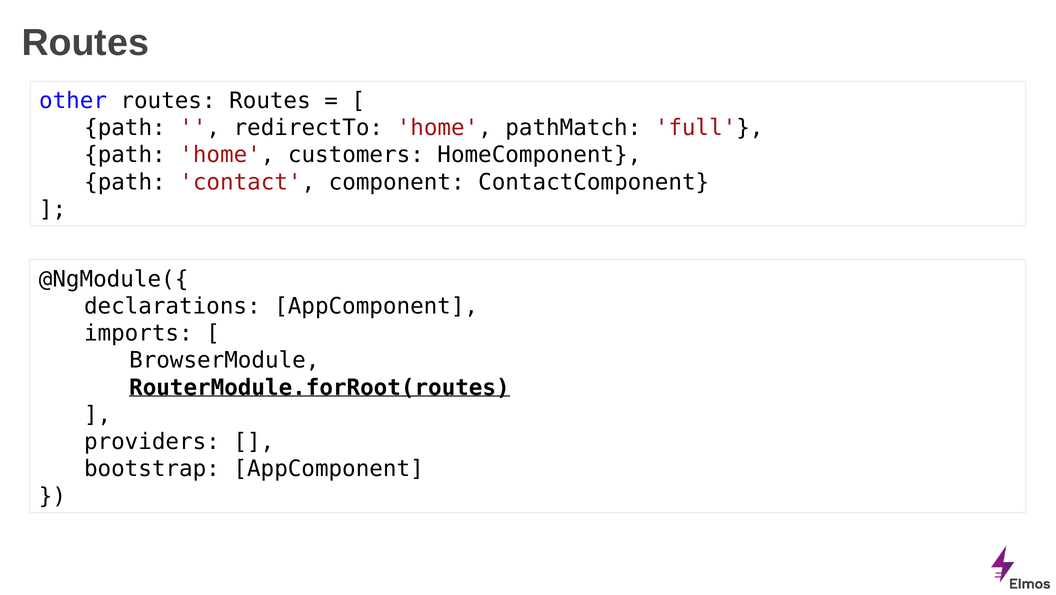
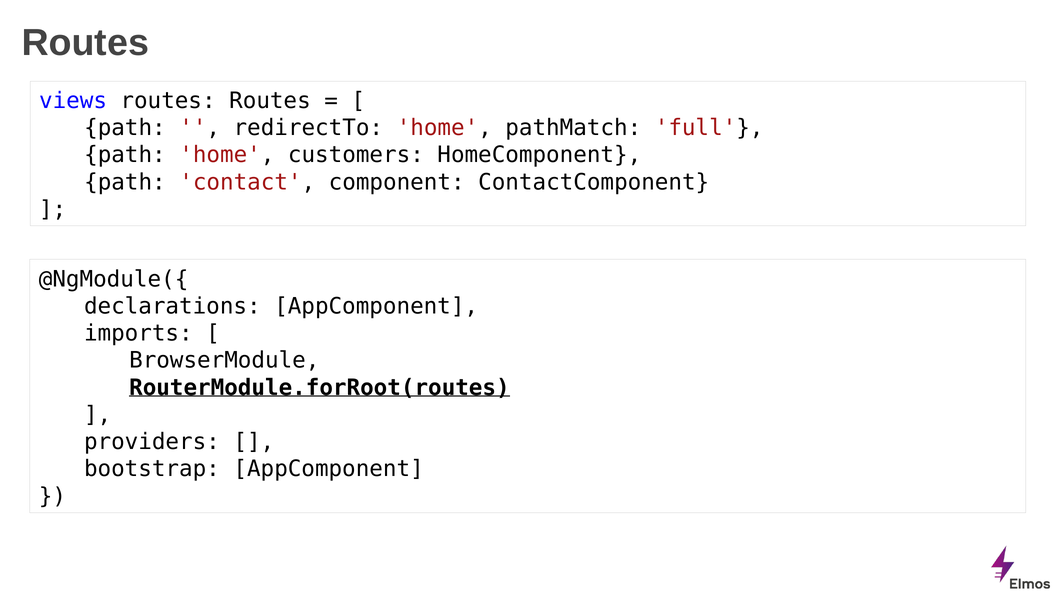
other: other -> views (73, 101)
